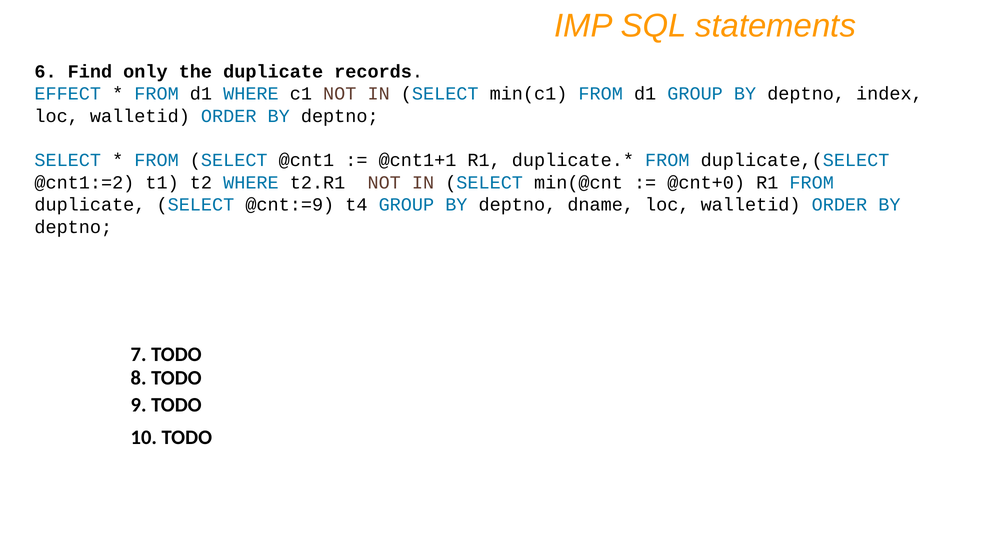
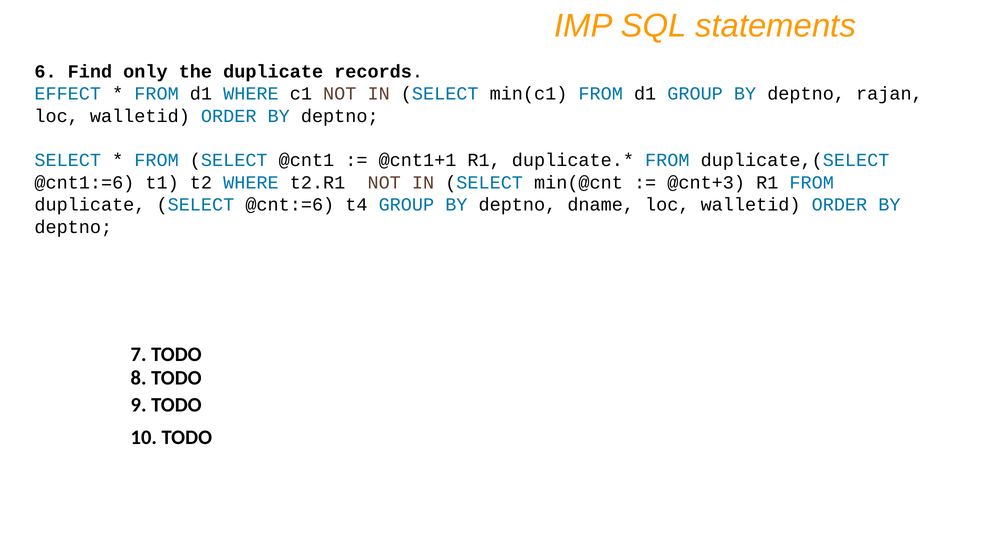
index: index -> rajan (889, 94)
@cnt1:=2: @cnt1:=2 -> @cnt1:=6 (84, 183)
@cnt+0: @cnt+0 -> @cnt+3 (706, 183)
@cnt:=9: @cnt:=9 -> @cnt:=6 (290, 205)
